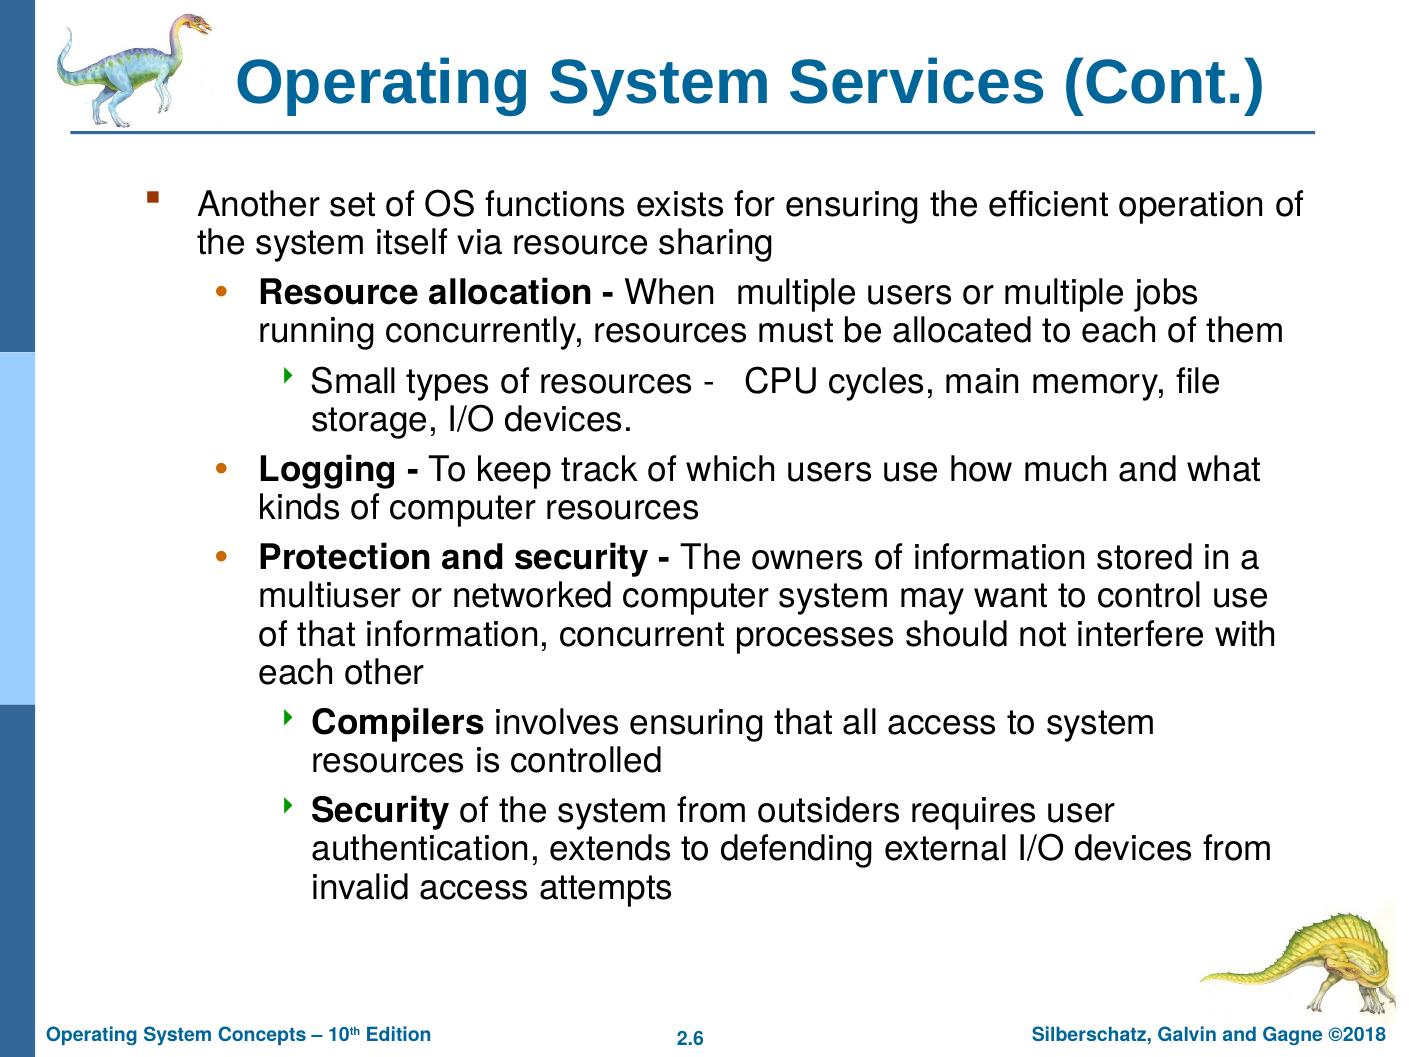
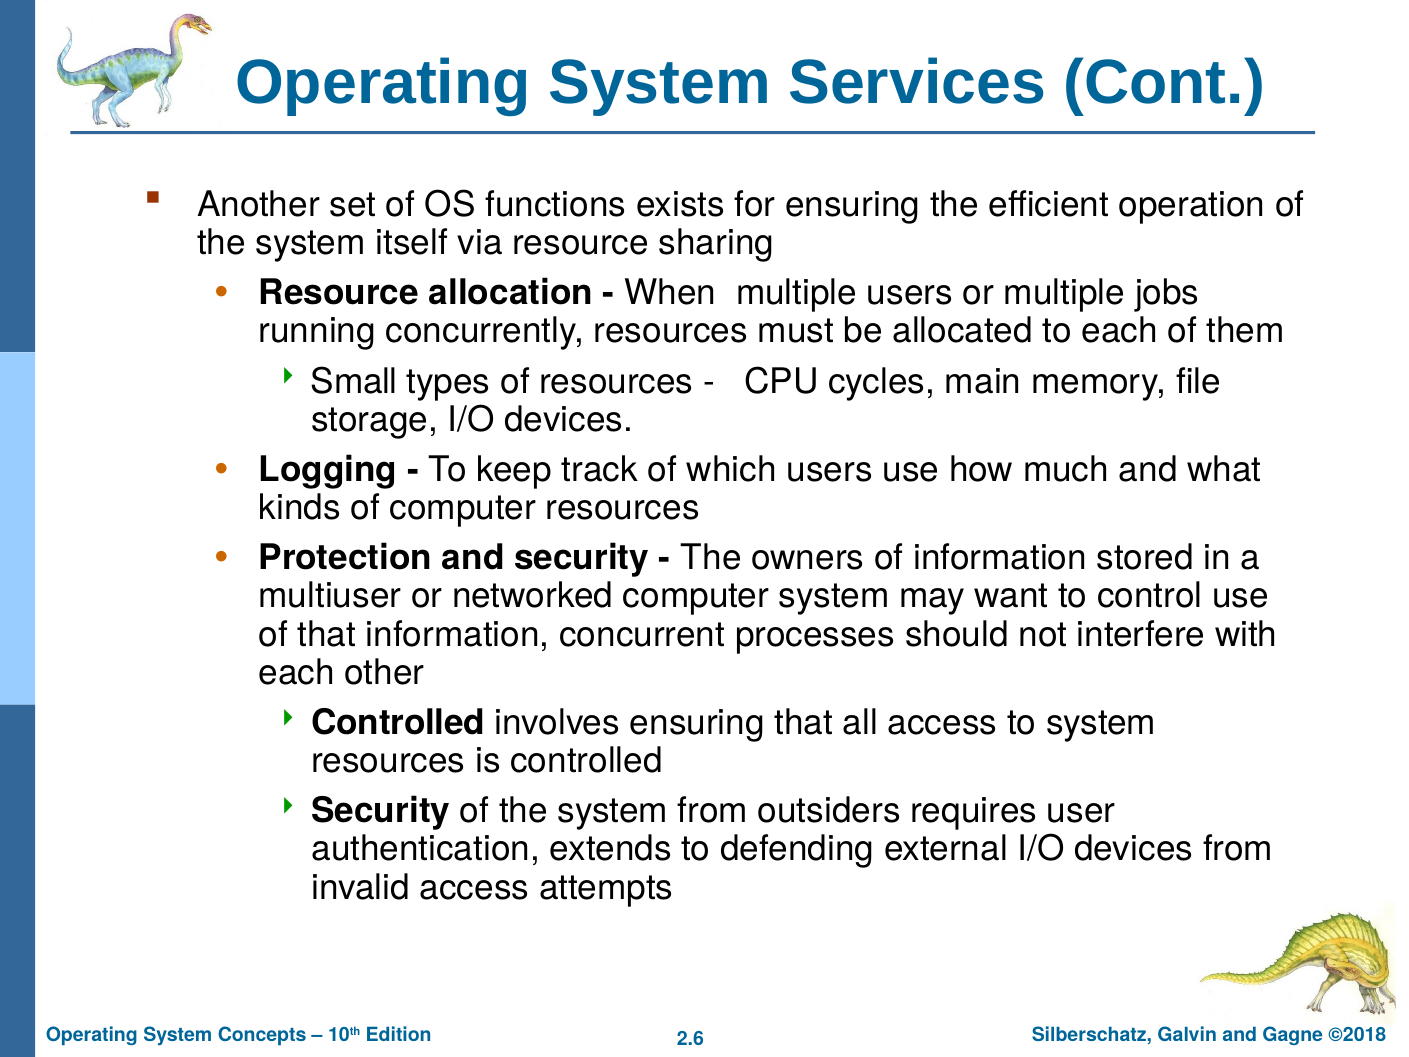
Compilers: Compilers -> Controlled (398, 723)
